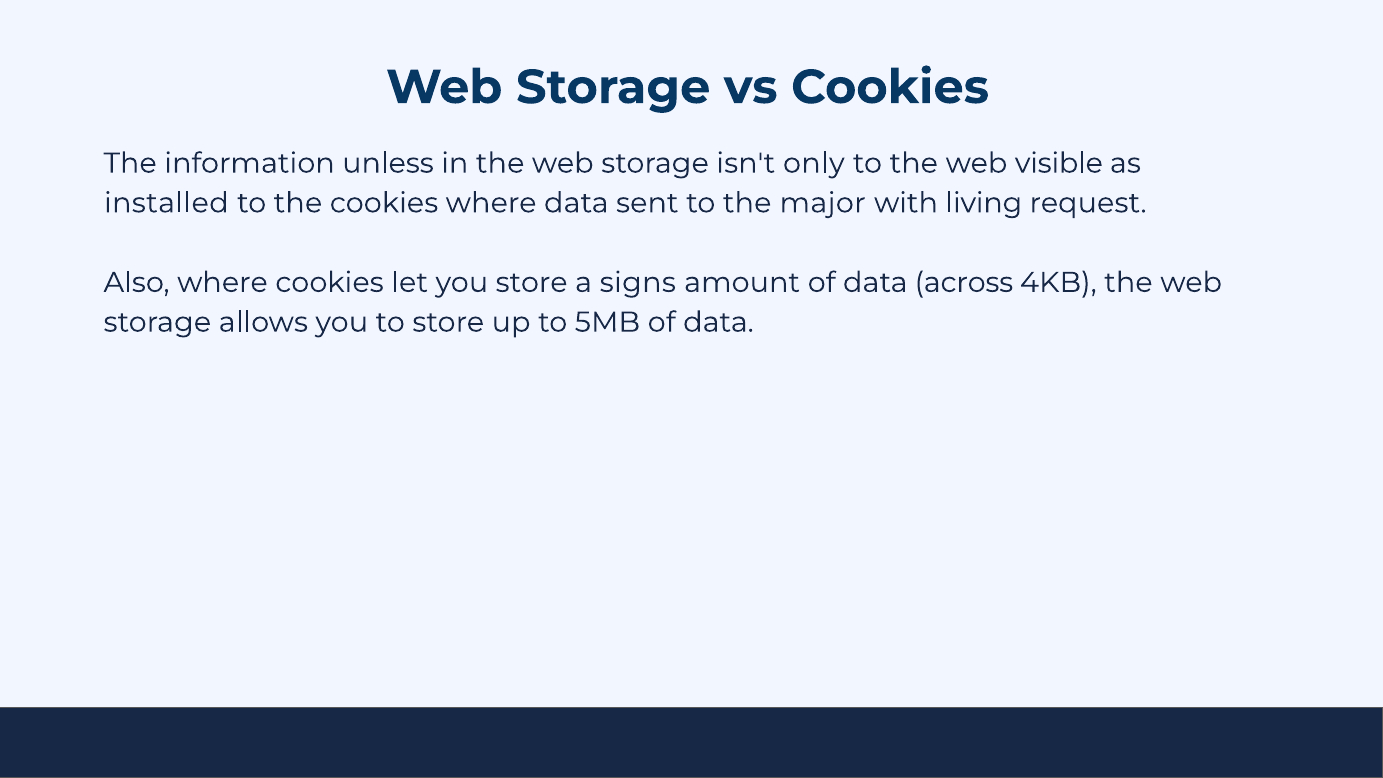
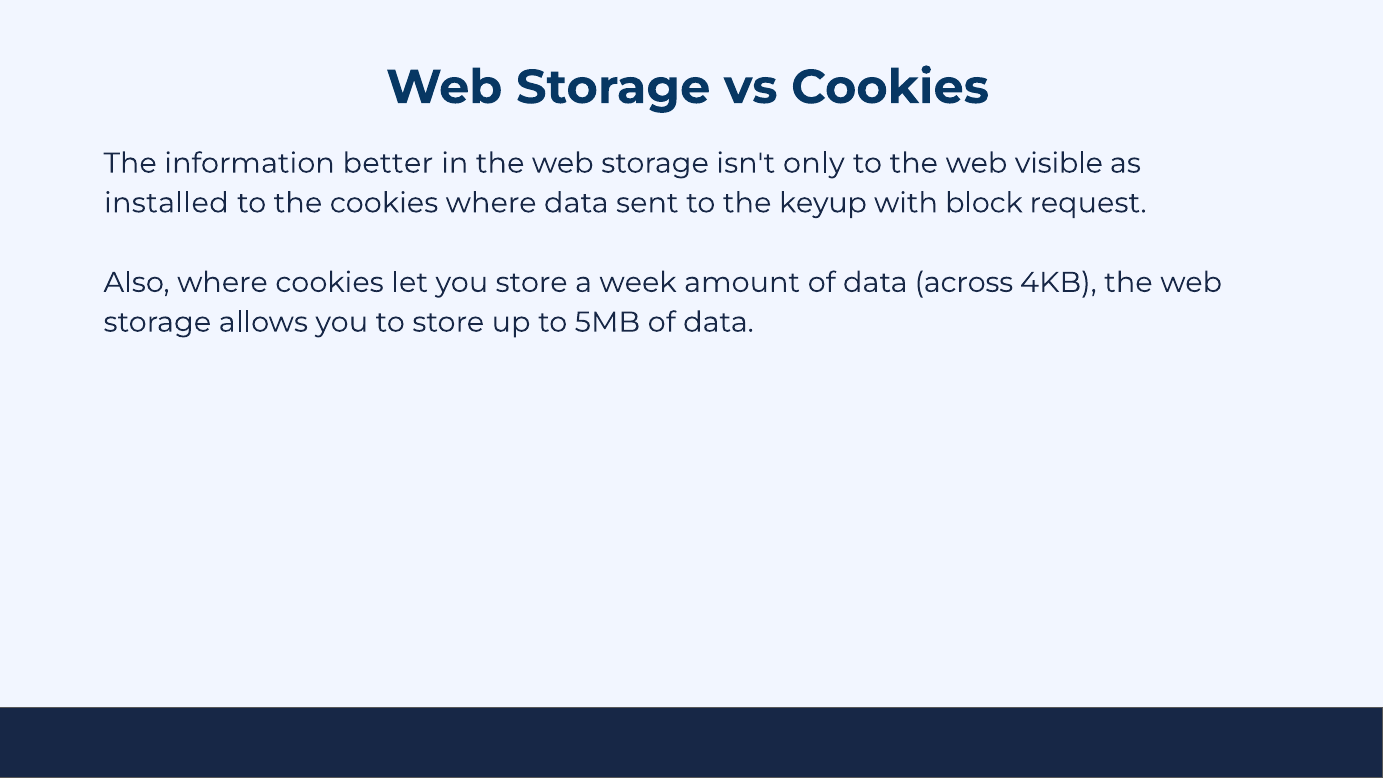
unless: unless -> better (388, 163)
major: major -> keyup (823, 203)
living: living -> block (984, 203)
signs: signs -> week (638, 282)
